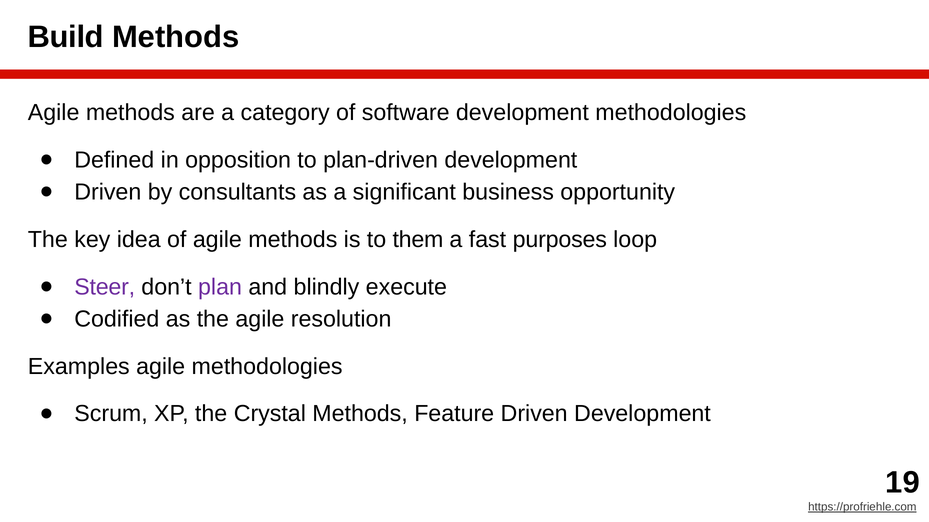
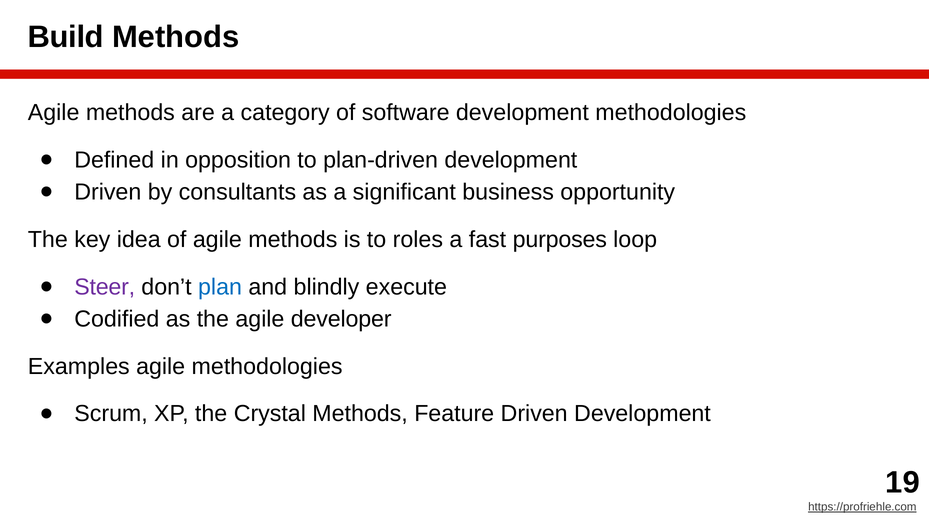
them: them -> roles (418, 240)
plan colour: purple -> blue (220, 287)
resolution: resolution -> developer (341, 319)
